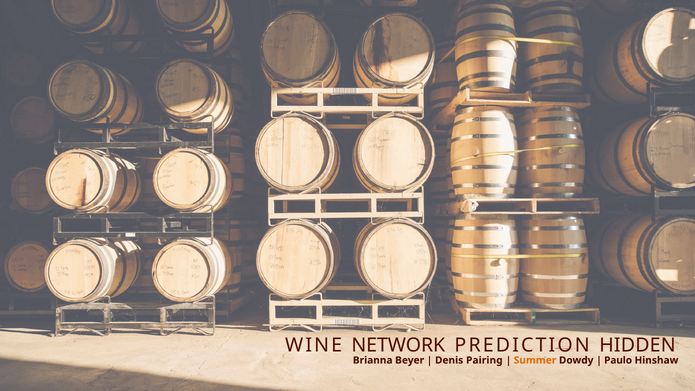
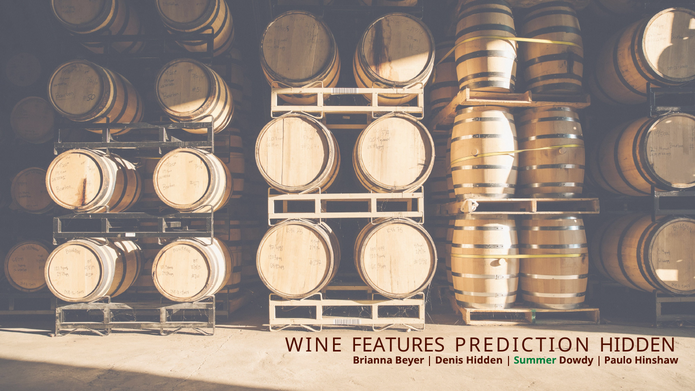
NETWORK: NETWORK -> FEATURES (398, 345)
Denis Pairing: Pairing -> Hidden (484, 360)
Summer colour: orange -> green (535, 360)
